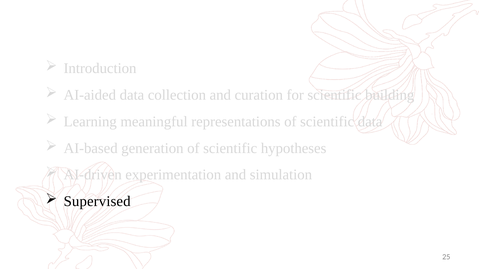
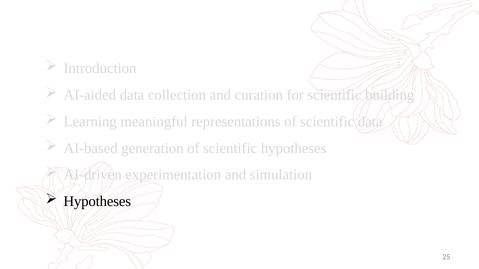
Supervised: Supervised -> Hypotheses (97, 202)
